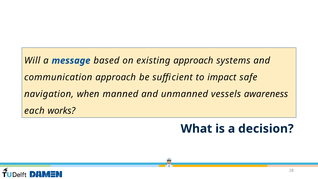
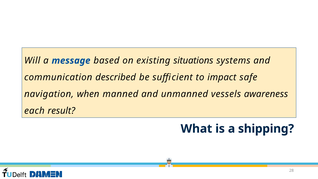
existing approach: approach -> situations (193, 61)
communication approach: approach -> described (116, 77)
works: works -> result (61, 111)
decision: decision -> shipping (266, 129)
